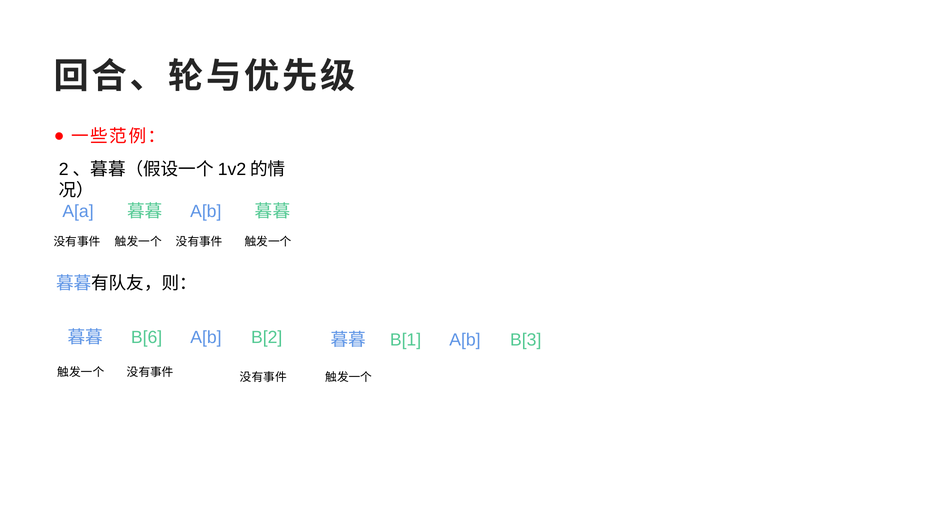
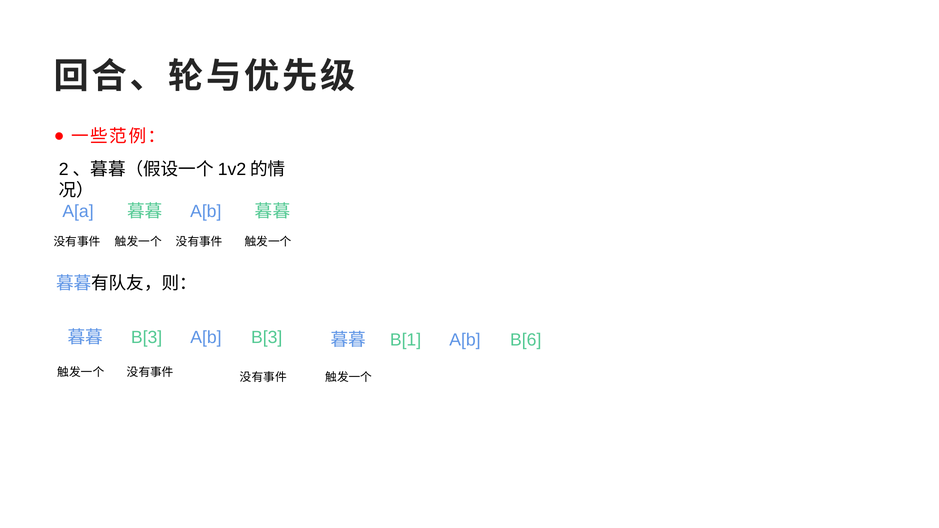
B[6: B[6 -> B[3 (147, 338)
A[b B[2: B[2 -> B[3 (267, 338)
B[3: B[3 -> B[6 (526, 340)
